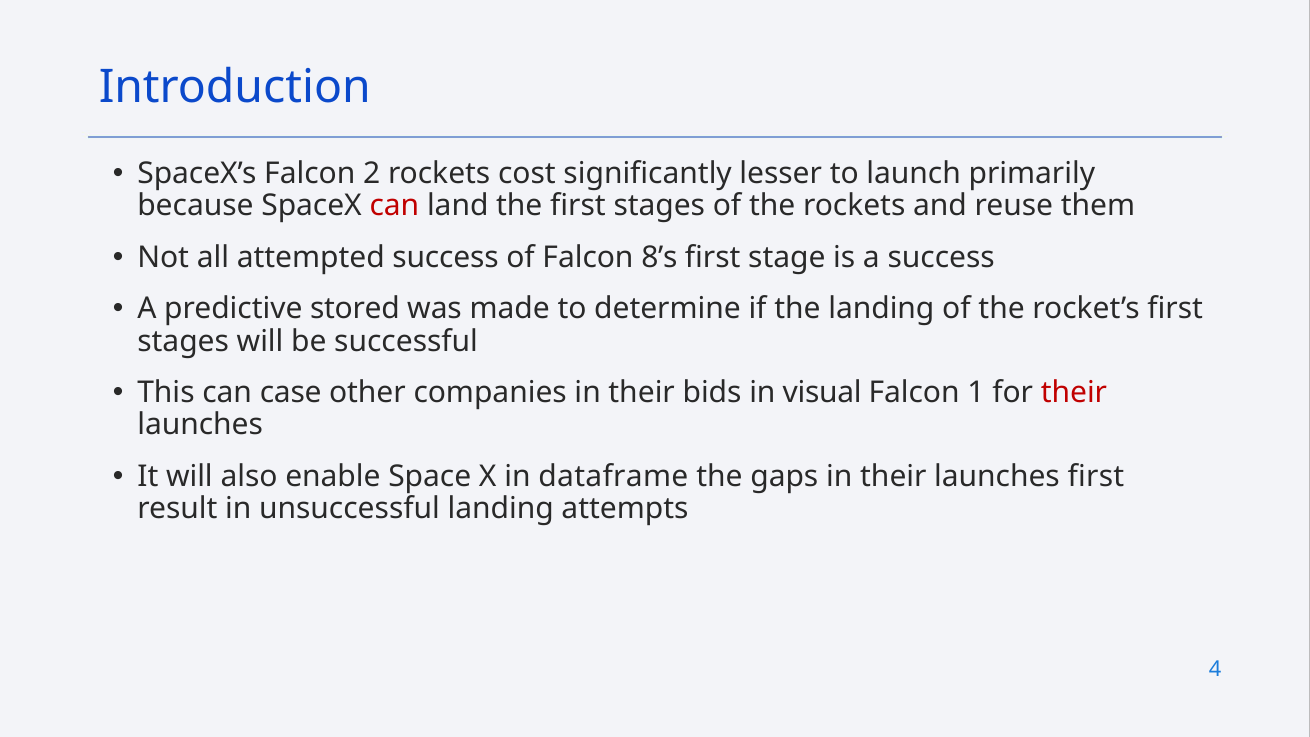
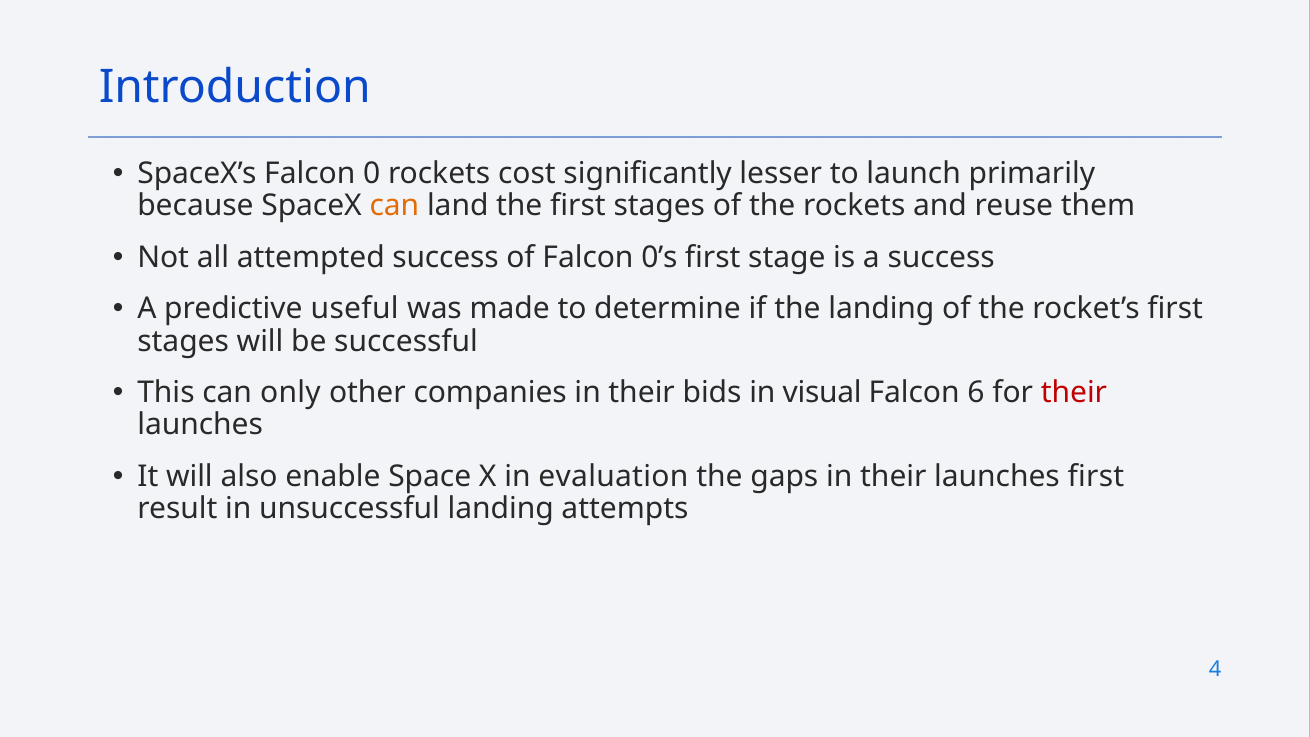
2: 2 -> 0 (372, 173)
can colour: red -> orange (394, 206)
8’s: 8’s -> 0’s (659, 257)
stored: stored -> useful (355, 309)
case: case -> only (290, 393)
1: 1 -> 6 (976, 393)
dataframe: dataframe -> evaluation (613, 476)
